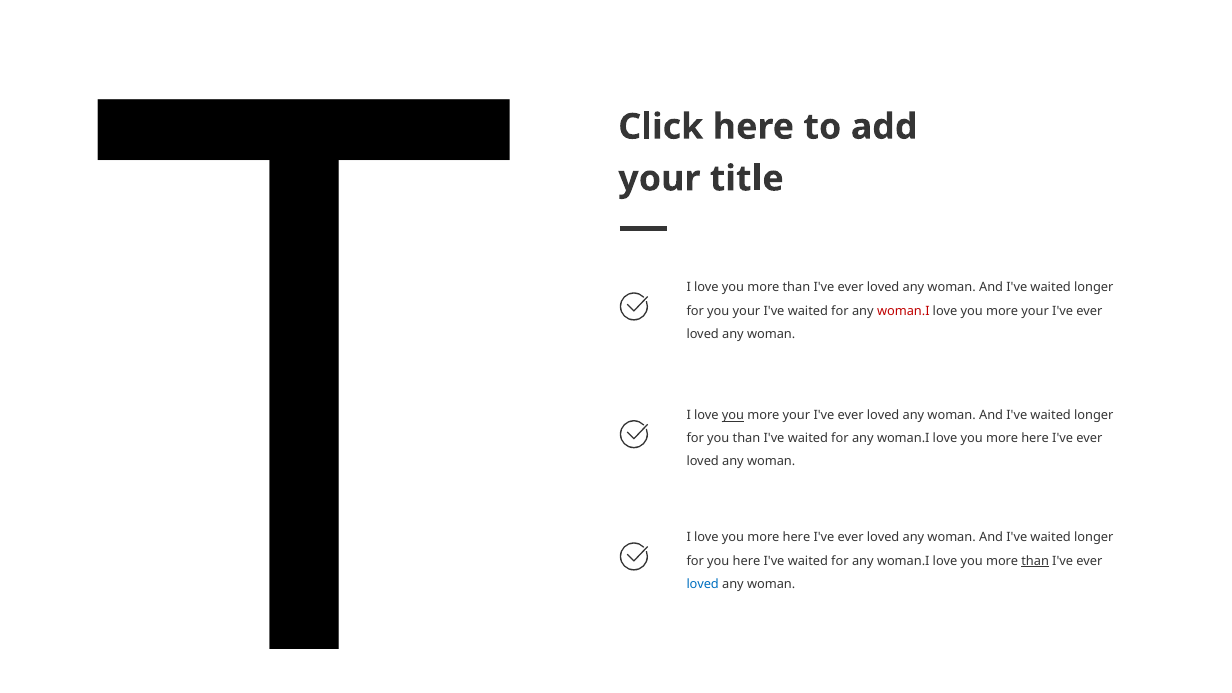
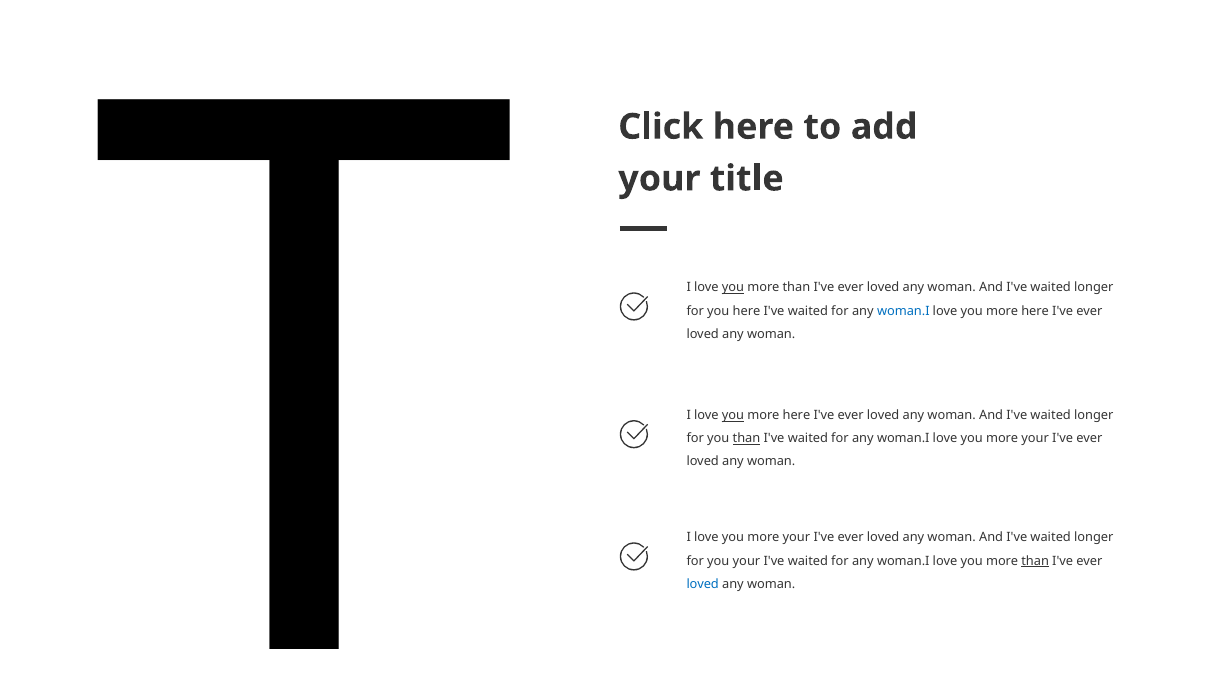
you underline: none -> present (733, 288)
you your: your -> here (746, 311)
woman.I colour: red -> blue (903, 311)
your: your -> here (1035, 311)
your: your -> here (796, 415)
than underline: none -> present (746, 439)
here: here -> your (1035, 439)
here: here -> your (796, 538)
you here: here -> your (746, 561)
